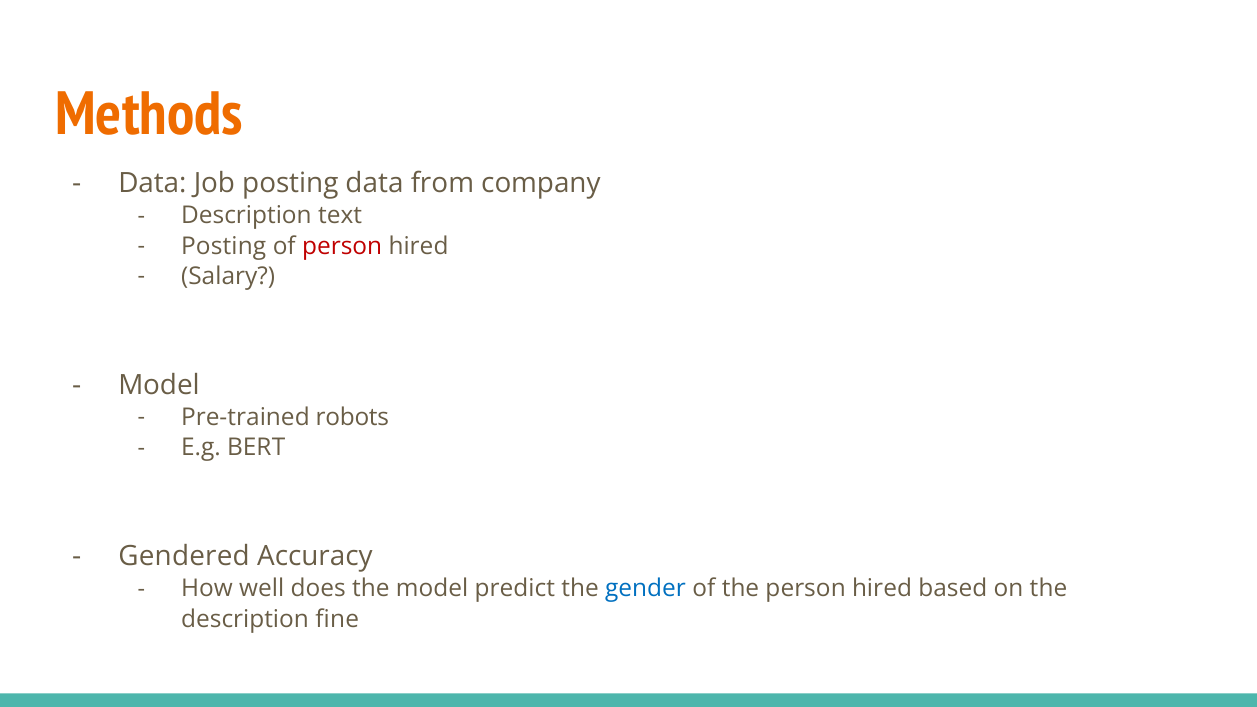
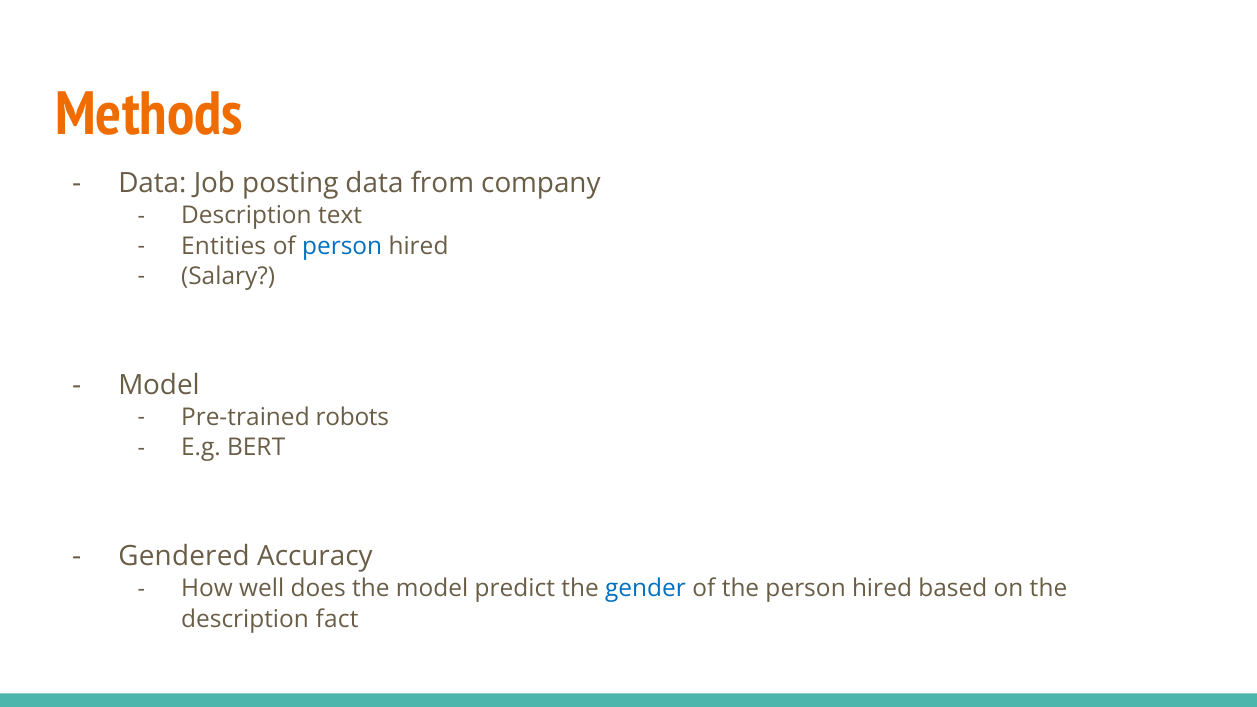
Posting: Posting -> Entities (224, 246)
person colour: red -> blue (342, 246)
fine: fine -> fact (337, 619)
